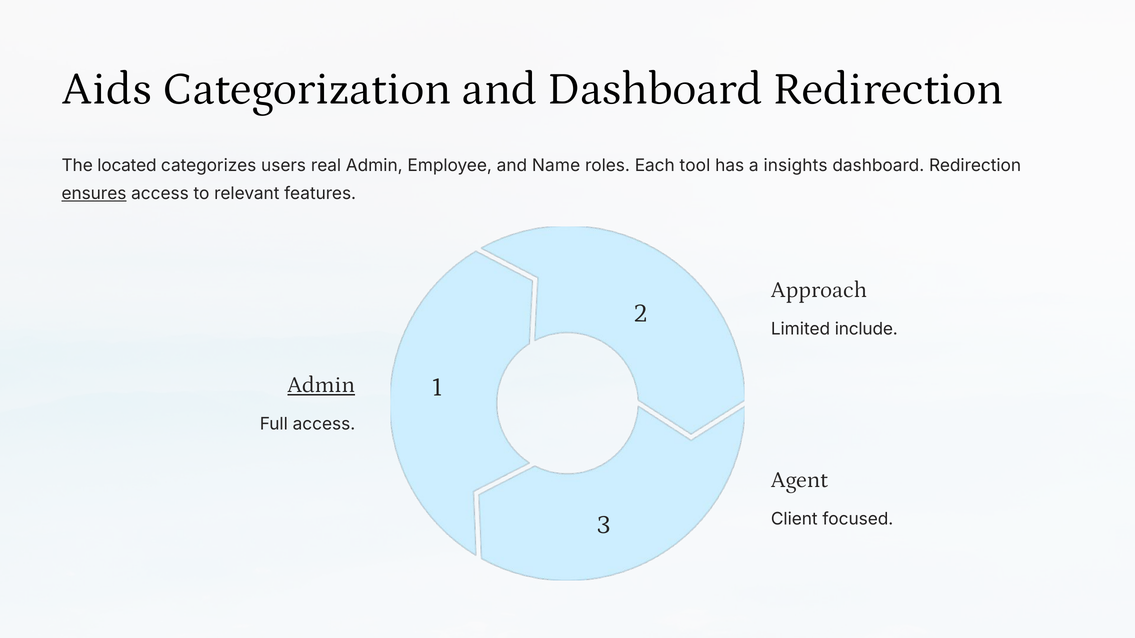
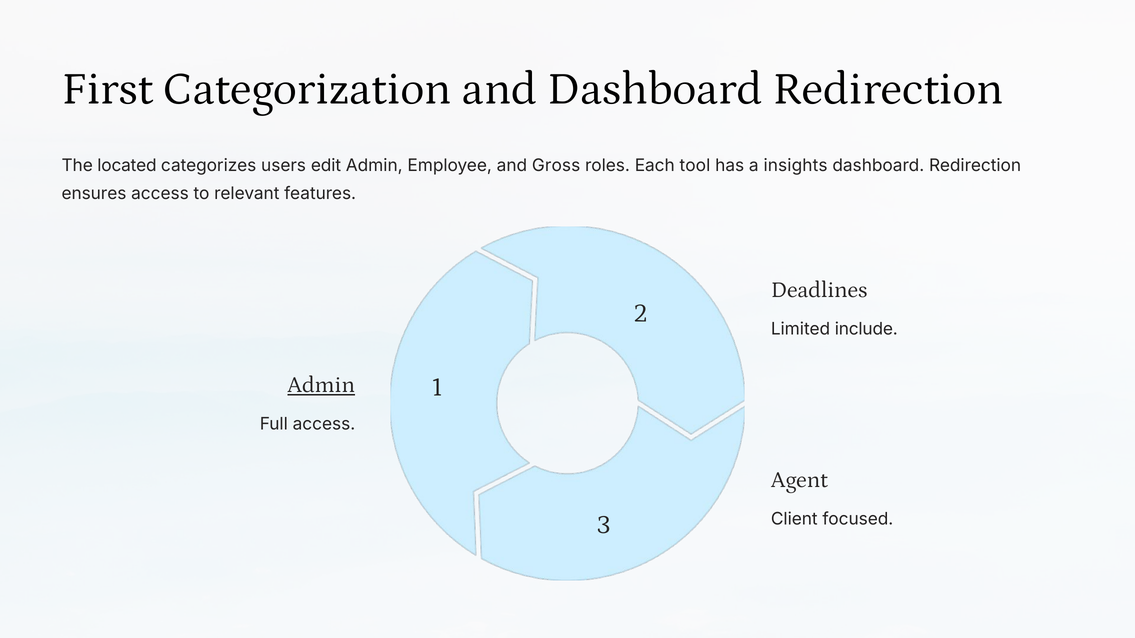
Aids: Aids -> First (107, 89)
real: real -> edit (326, 166)
Name: Name -> Gross (556, 166)
ensures underline: present -> none (94, 194)
Approach: Approach -> Deadlines (819, 290)
